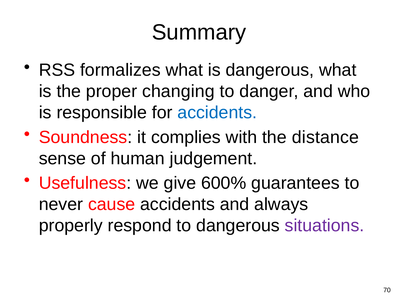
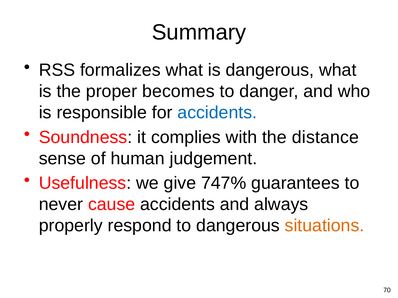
changing: changing -> becomes (178, 91)
600%: 600% -> 747% (224, 183)
situations colour: purple -> orange (324, 226)
